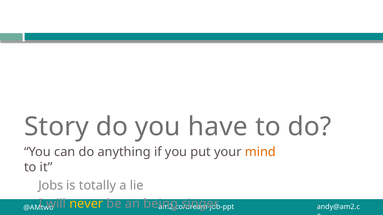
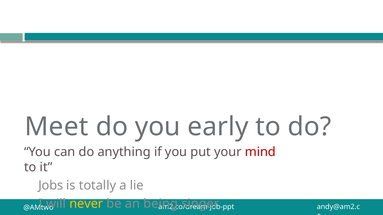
Story: Story -> Meet (56, 127)
have: have -> early (218, 127)
mind colour: orange -> red (260, 152)
